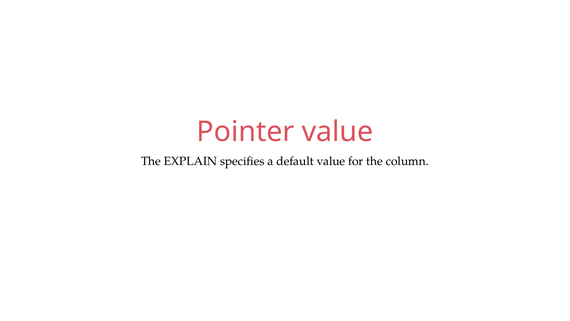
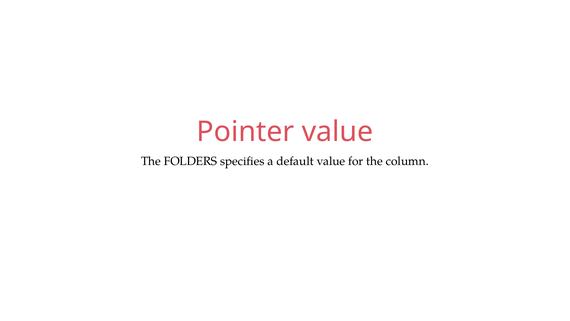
EXPLAIN: EXPLAIN -> FOLDERS (191, 161)
